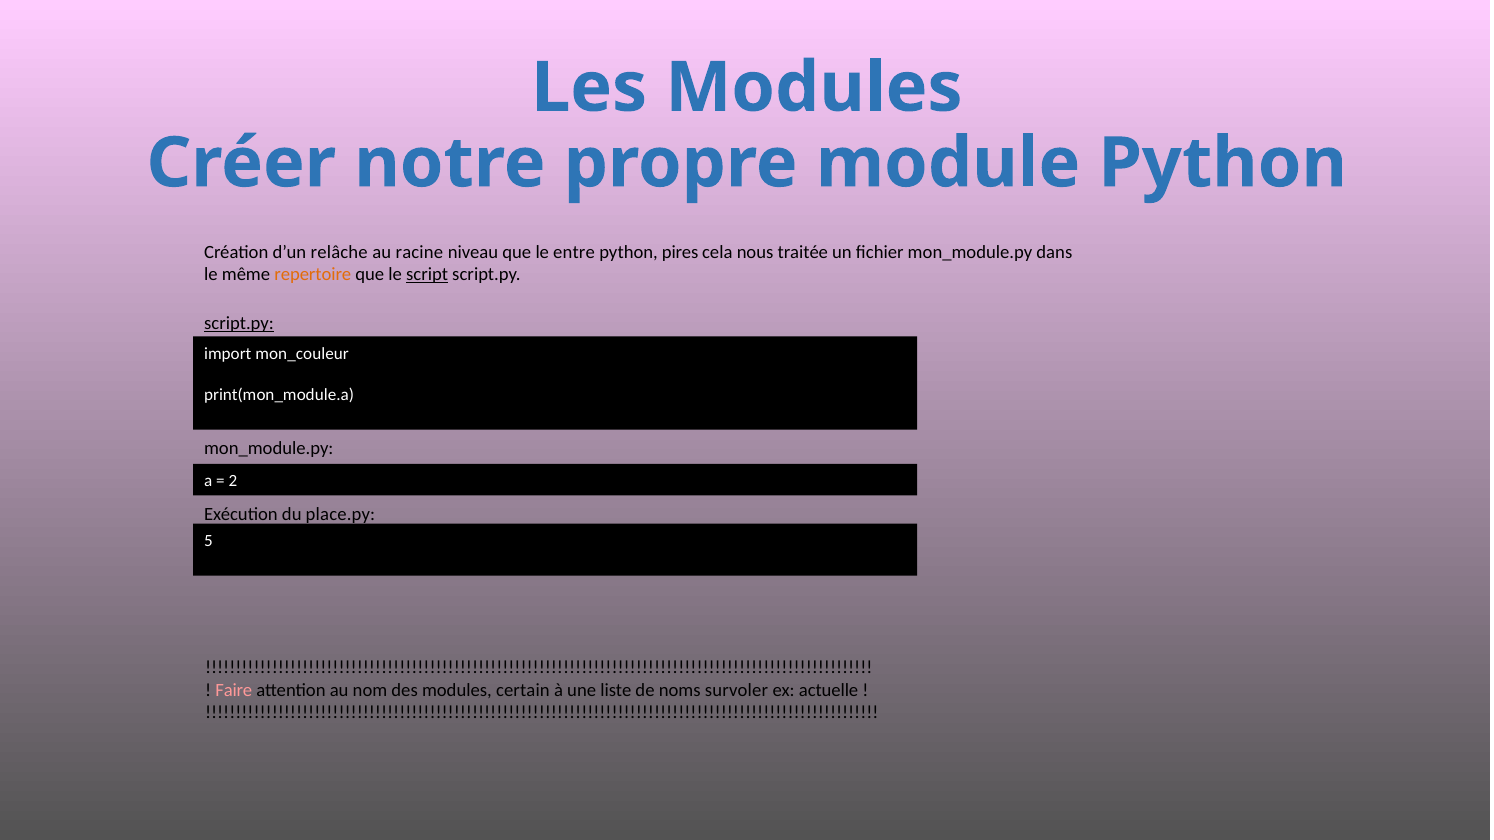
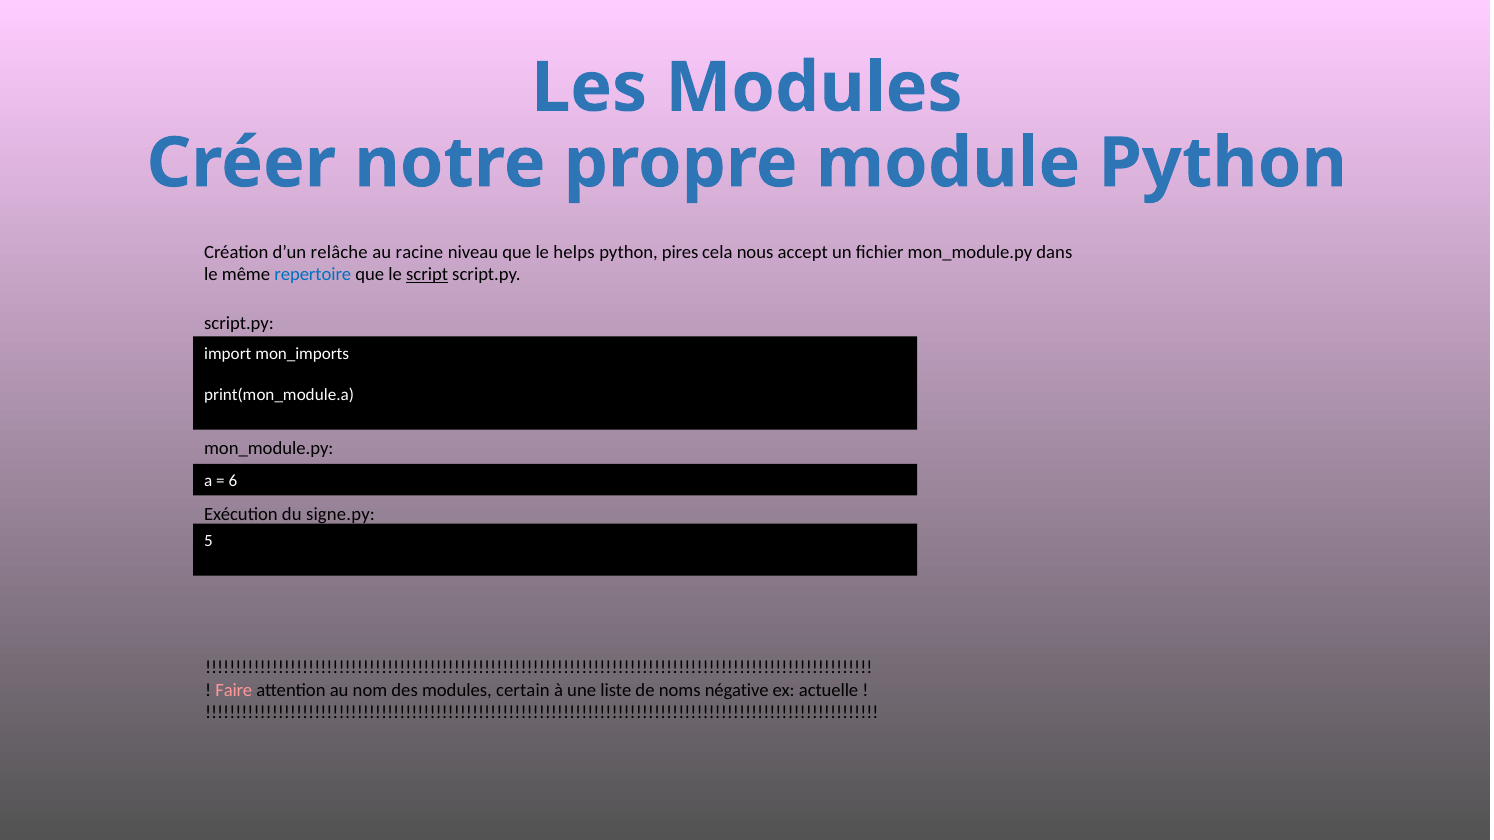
entre: entre -> helps (574, 252)
traitée: traitée -> accept (803, 252)
repertoire colour: orange -> blue (313, 274)
script.py underline: present -> none (239, 323)
mon_couleur: mon_couleur -> mon_imports (302, 354)
2: 2 -> 6 (233, 481)
place.py: place.py -> signe.py (340, 514)
survoler: survoler -> négative (737, 690)
